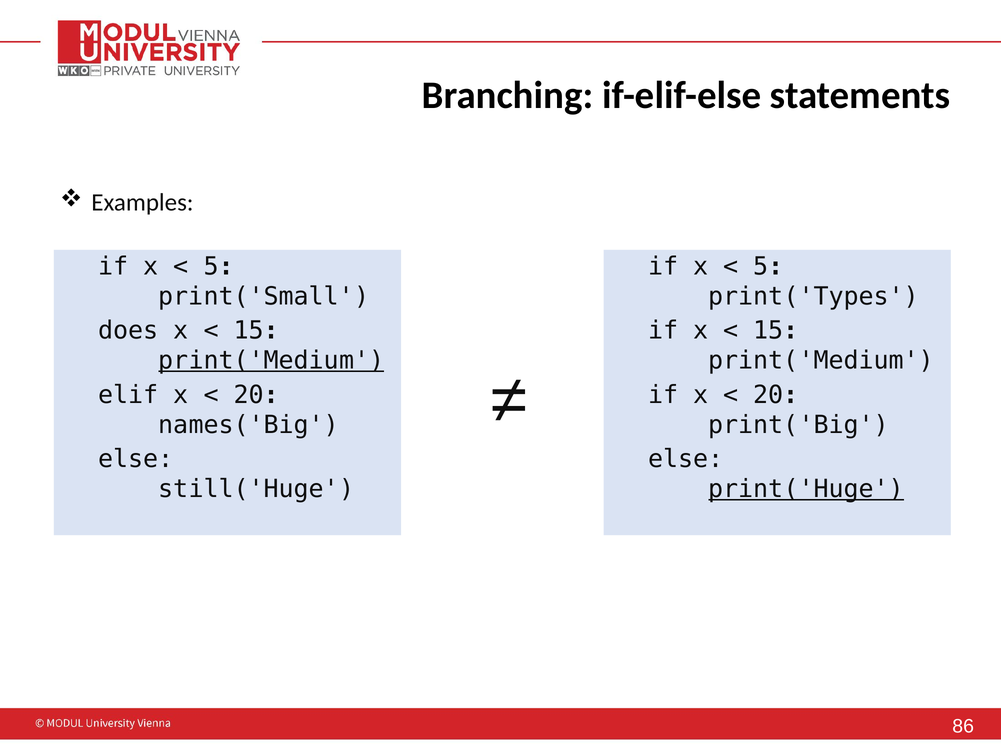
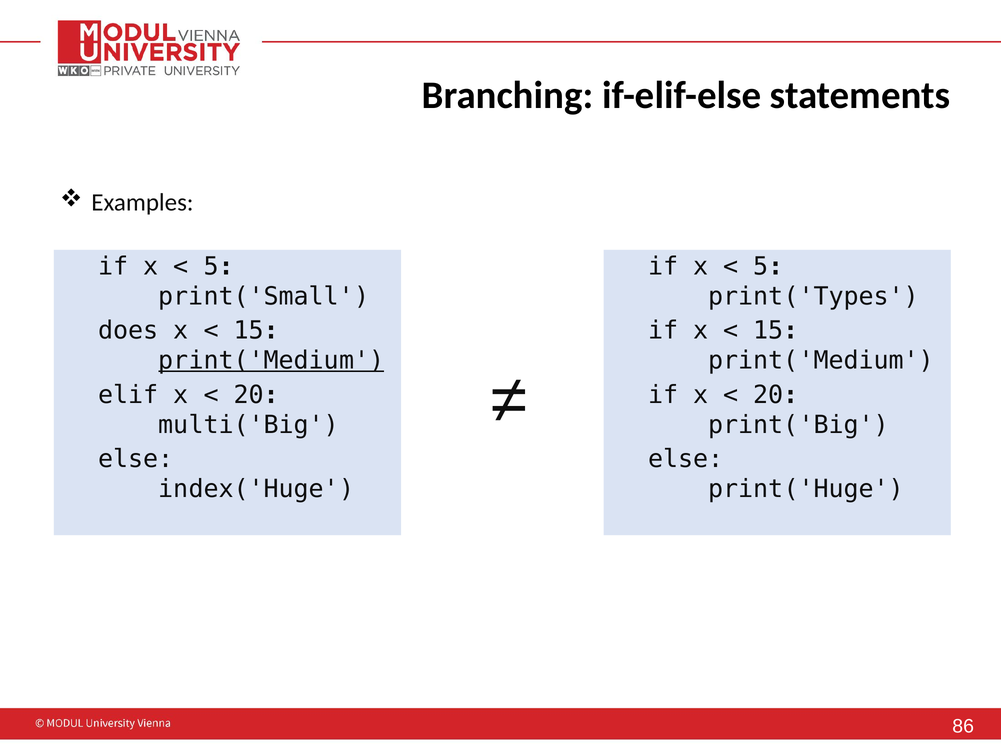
names('Big: names('Big -> multi('Big (249, 425)
still('Huge: still('Huge -> index('Huge (256, 489)
print('Huge underline: present -> none (806, 489)
